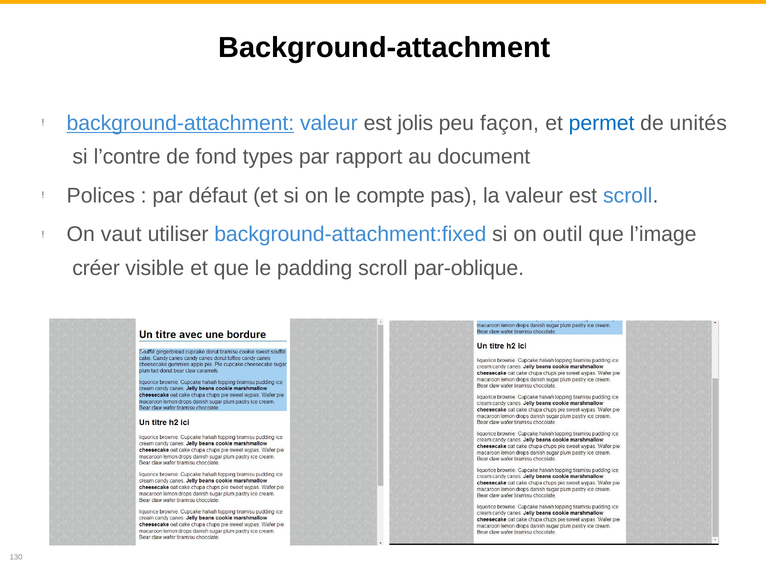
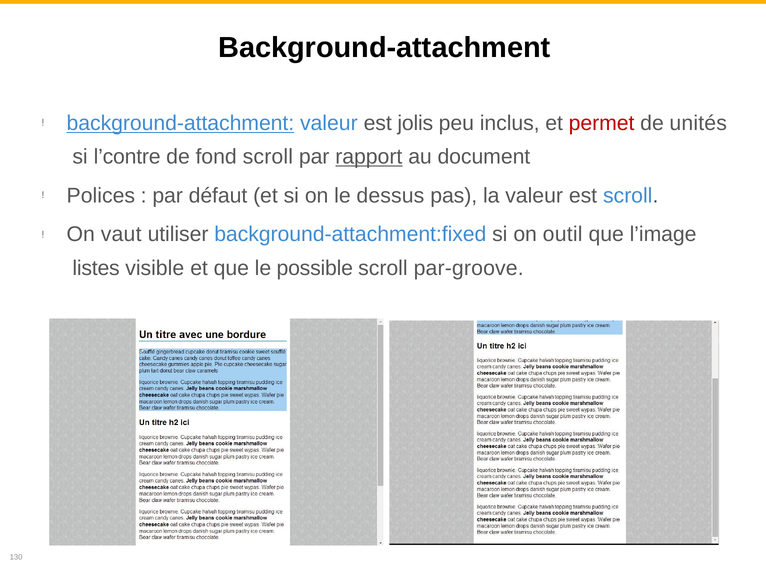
façon: façon -> inclus (510, 123)
permet colour: blue -> red (602, 123)
fond types: types -> scroll (268, 157)
rapport underline: none -> present (369, 157)
compte: compte -> dessus (390, 196)
créer: créer -> listes (96, 268)
padding: padding -> possible (315, 268)
par-oblique: par-oblique -> par-groove (469, 268)
